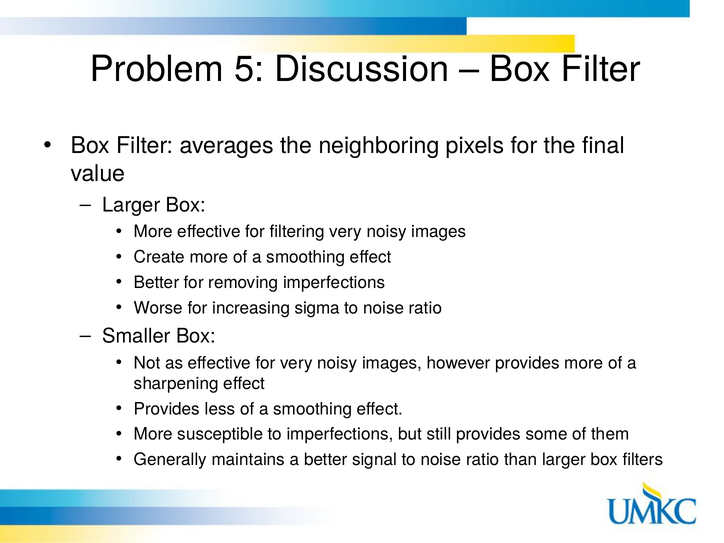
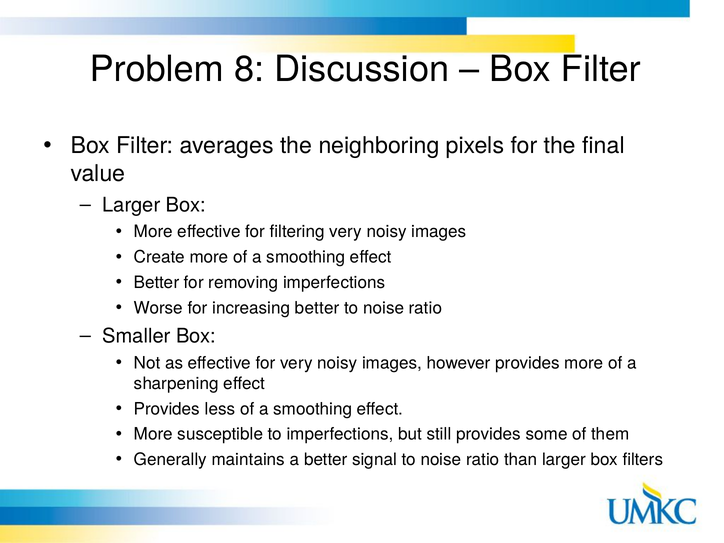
5: 5 -> 8 (249, 70)
increasing sigma: sigma -> better (317, 308)
